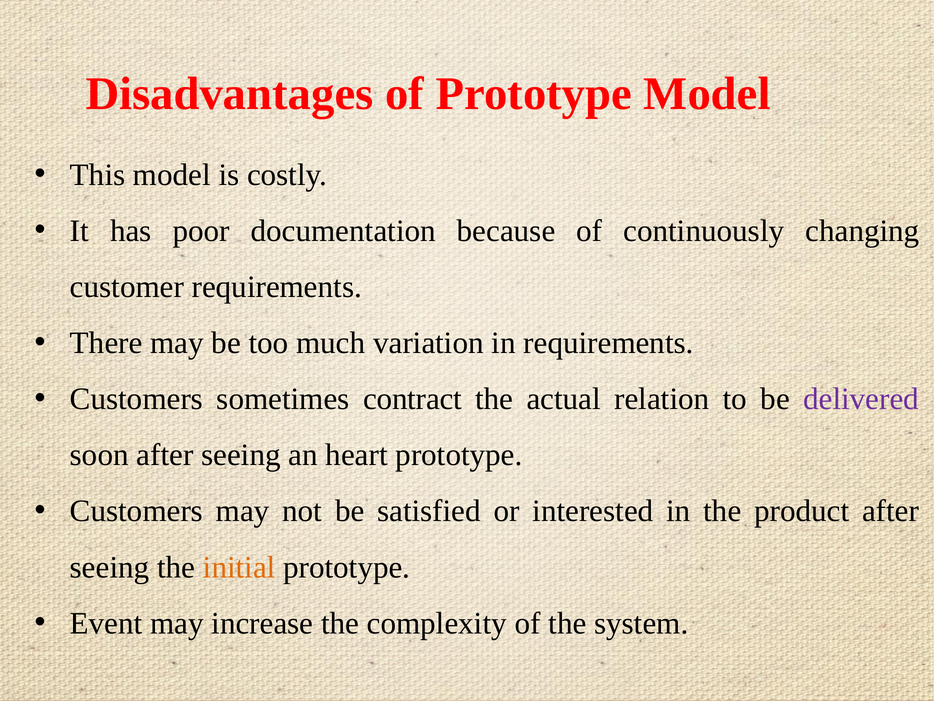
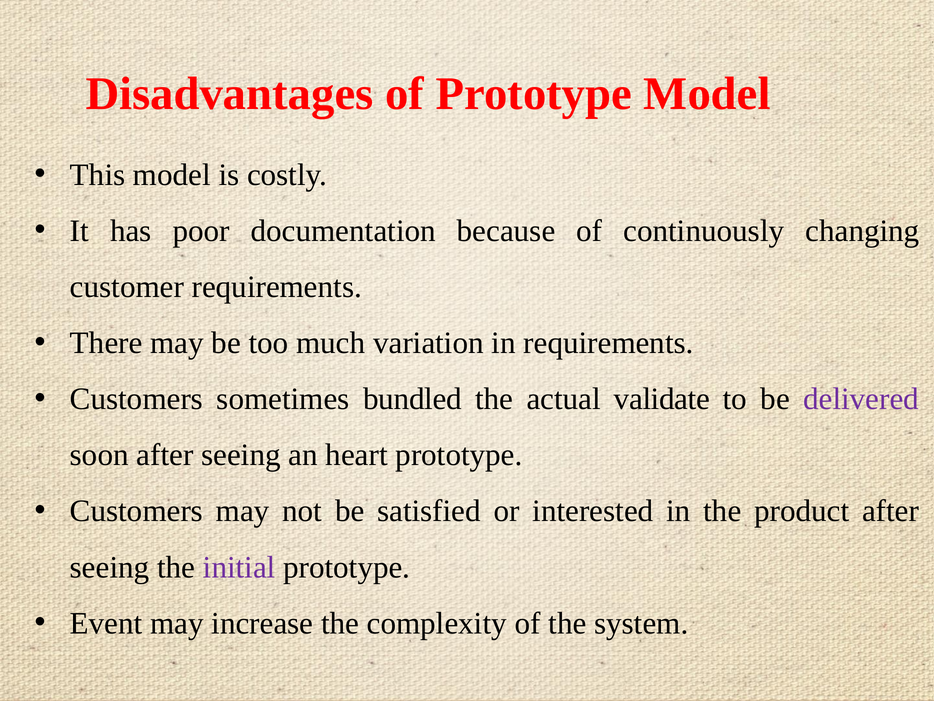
contract: contract -> bundled (412, 399)
relation: relation -> validate (662, 399)
initial colour: orange -> purple (239, 567)
